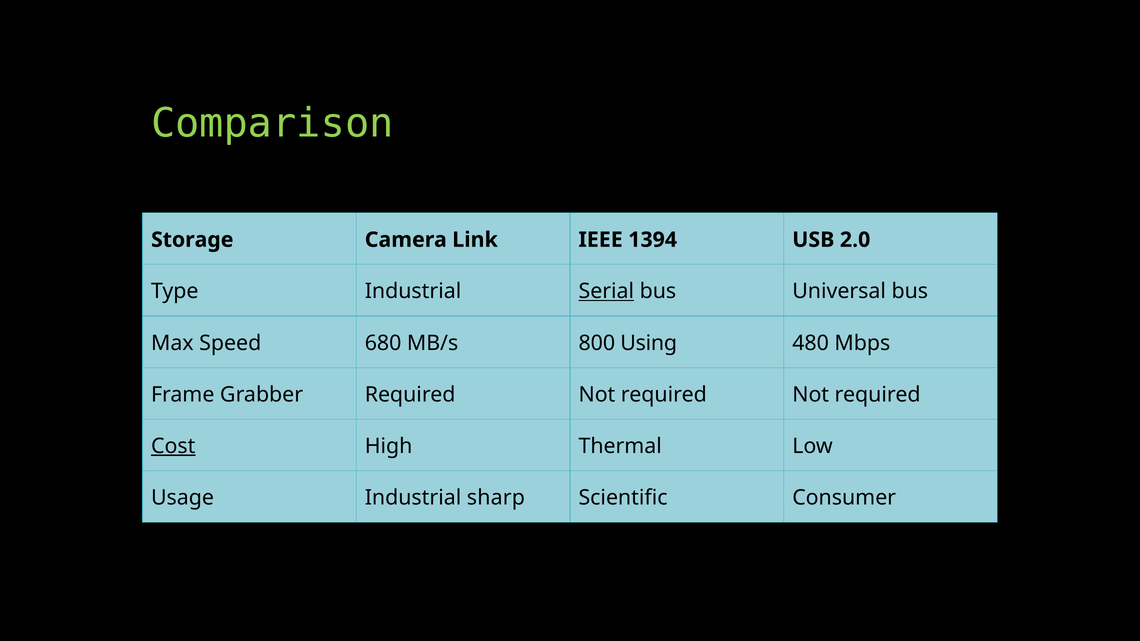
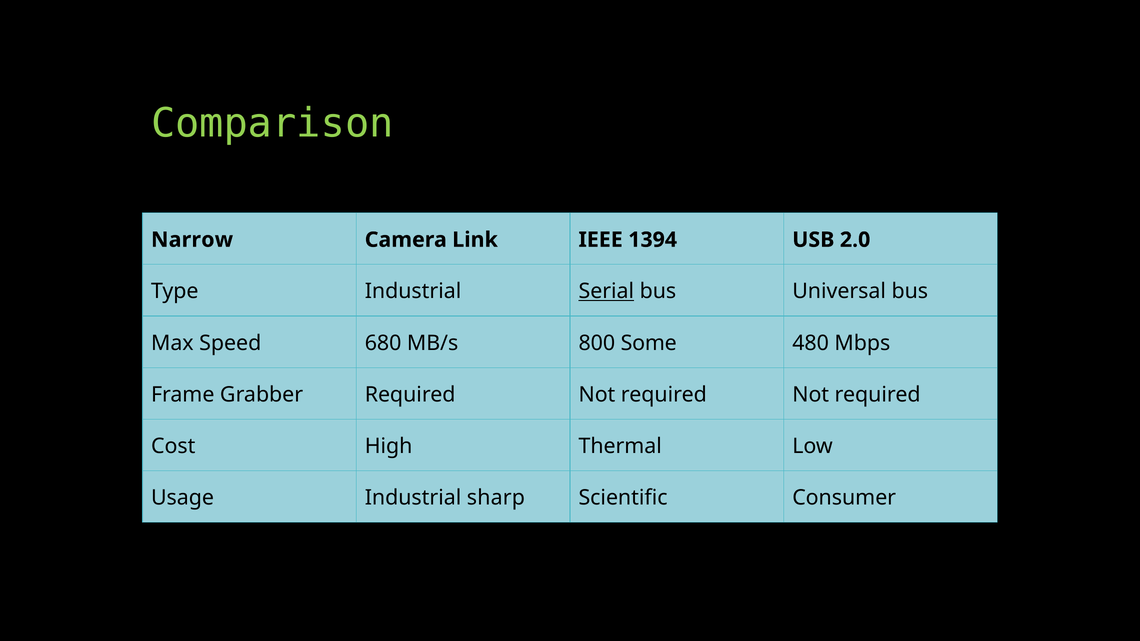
Storage: Storage -> Narrow (192, 240)
Using: Using -> Some (649, 343)
Cost underline: present -> none (173, 446)
